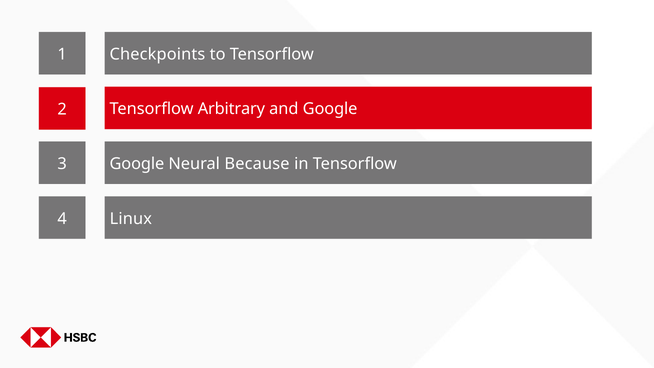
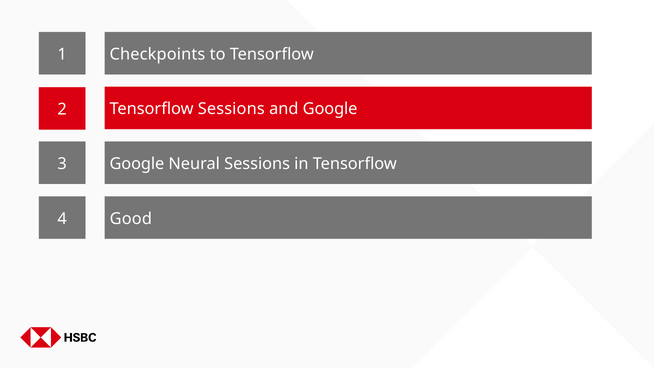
Tensorflow Arbitrary: Arbitrary -> Sessions (231, 109)
Neural Because: Because -> Sessions (257, 164)
Linux: Linux -> Good (131, 219)
